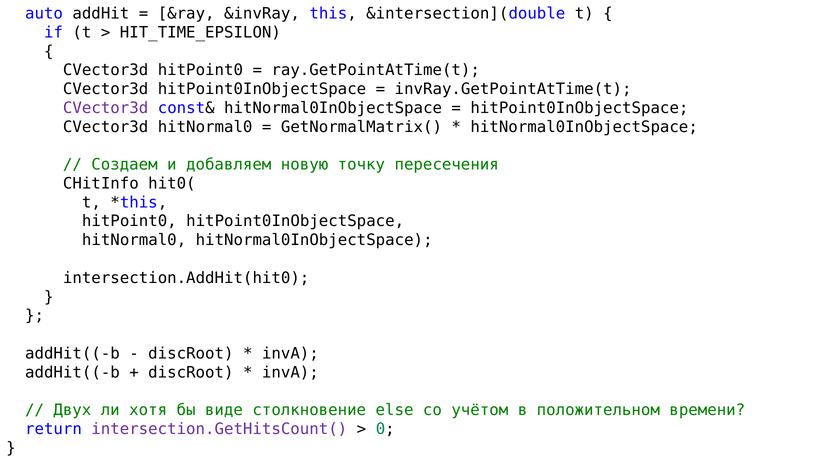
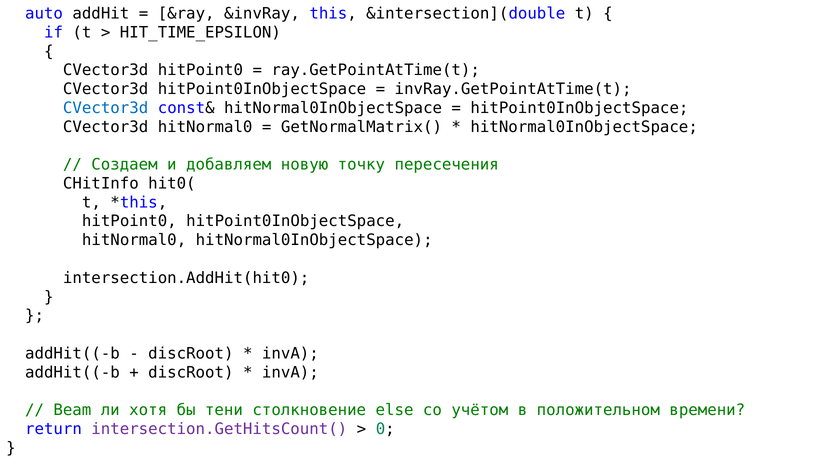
CVector3d colour: purple -> blue (106, 108)
Двух: Двух -> Beam (72, 411)
виде: виде -> тени (224, 411)
